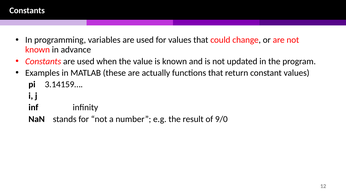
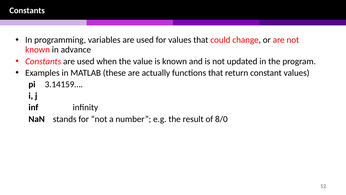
9/0: 9/0 -> 8/0 (221, 119)
